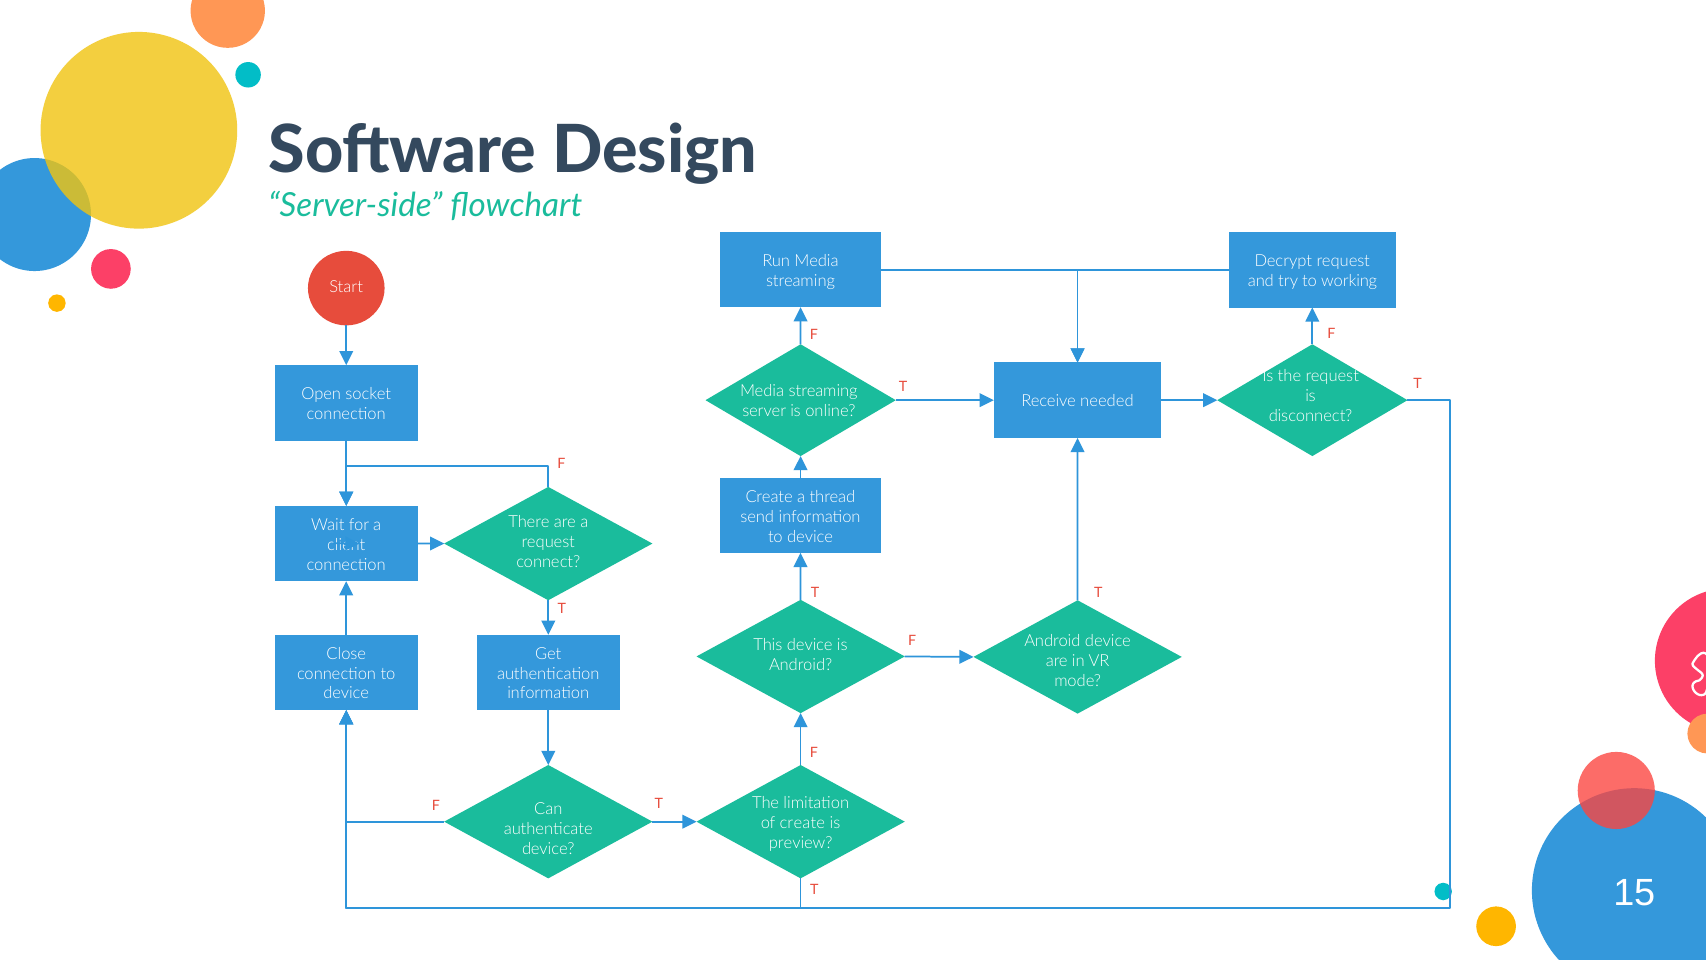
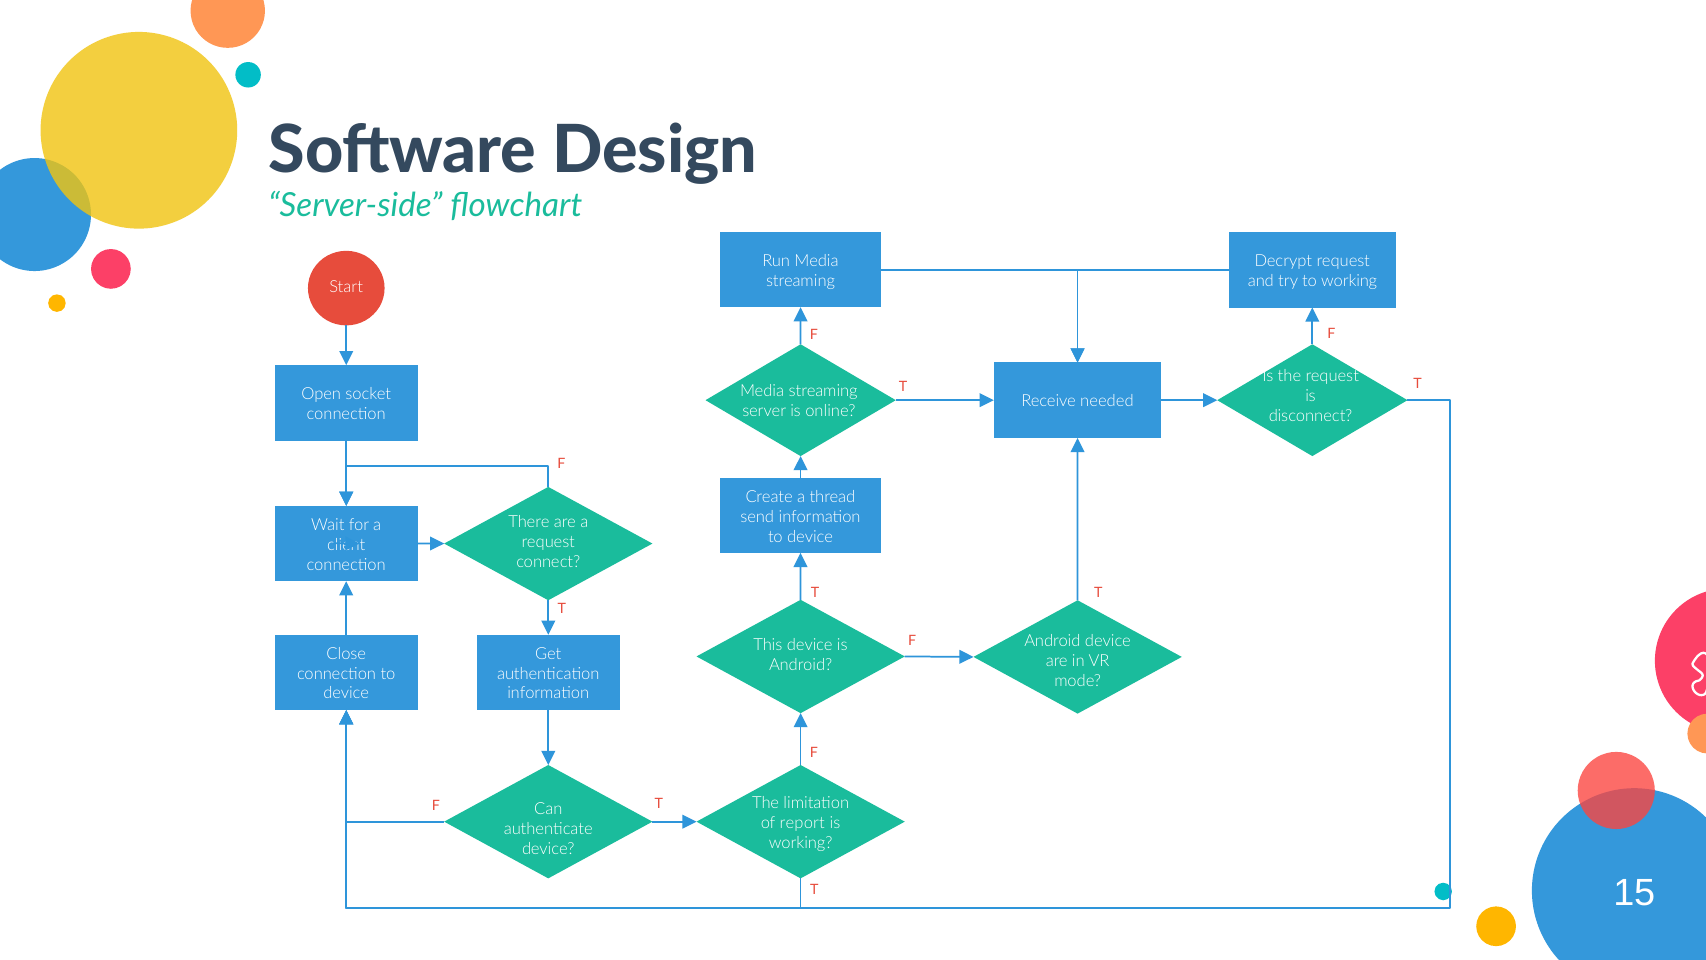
of create: create -> report (802, 823)
preview: preview -> working (801, 843)
